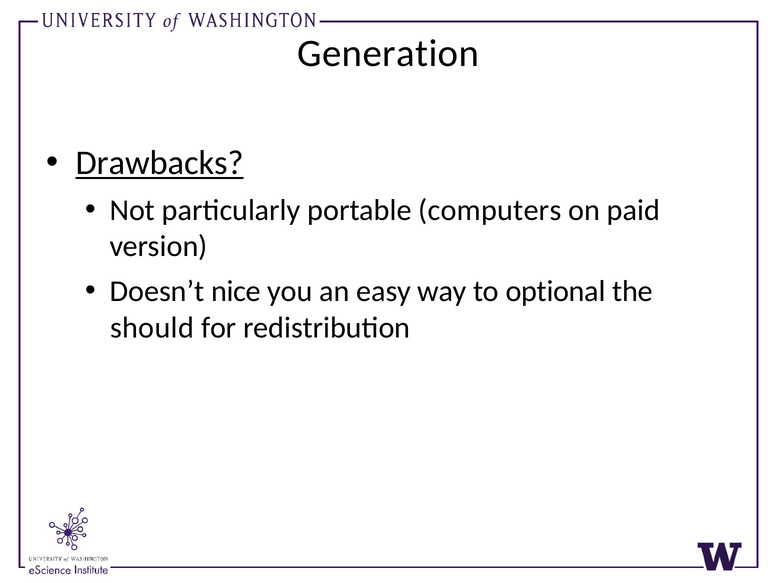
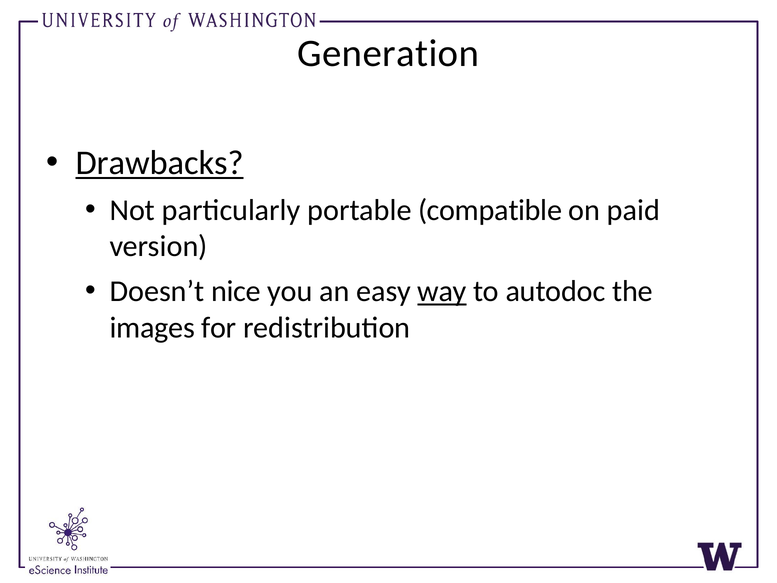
computers: computers -> compatible (490, 210)
way underline: none -> present (442, 291)
optional: optional -> autodoc (555, 291)
should: should -> images (152, 328)
